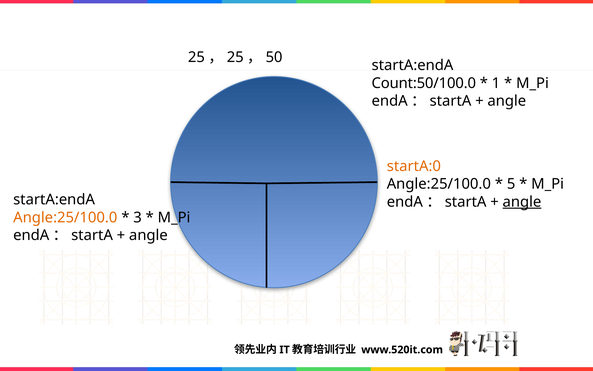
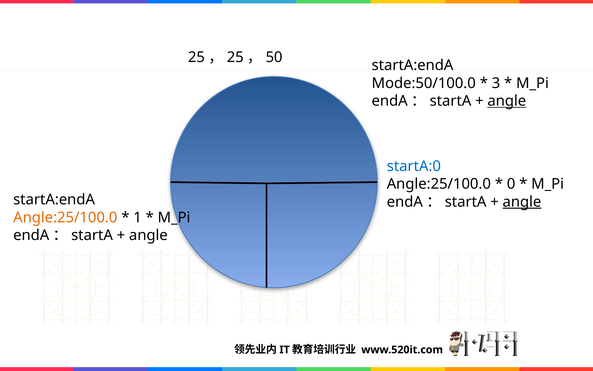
Count:50/100.0: Count:50/100.0 -> Mode:50/100.0 (424, 83)
1: 1 -> 3 (496, 83)
angle underline: none -> present (507, 101)
startA:0 colour: orange -> blue (414, 166)
5: 5 -> 0 (511, 184)
3: 3 -> 1 (138, 217)
